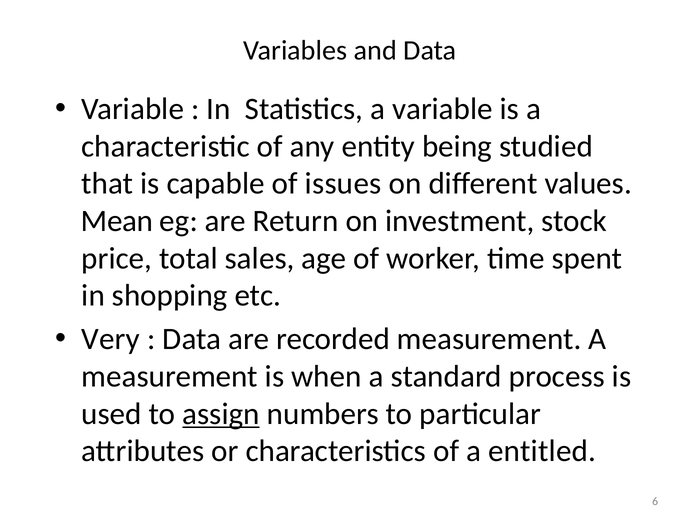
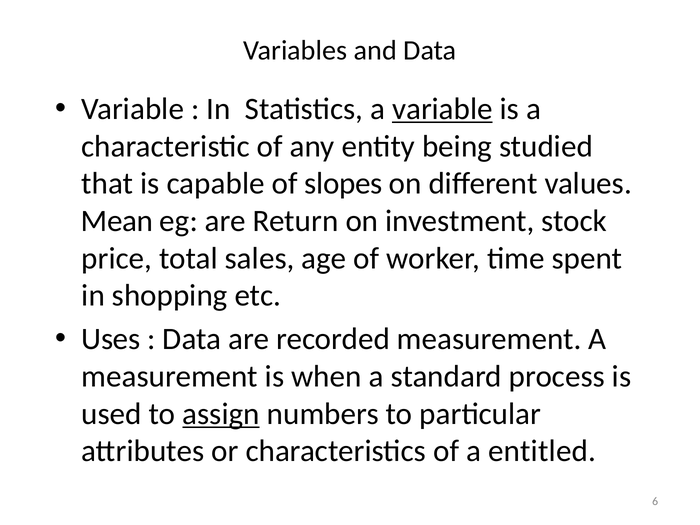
variable underline: none -> present (442, 109)
issues: issues -> slopes (343, 184)
Very: Very -> Uses (111, 339)
